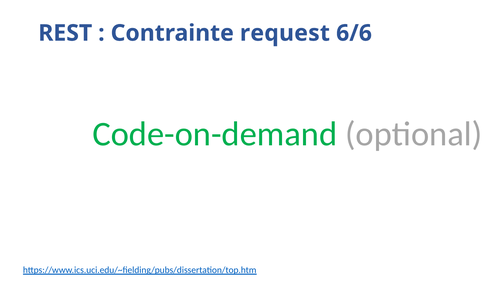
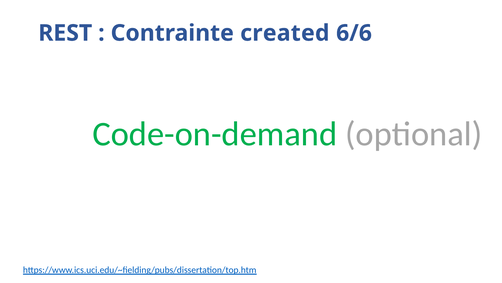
request: request -> created (285, 33)
